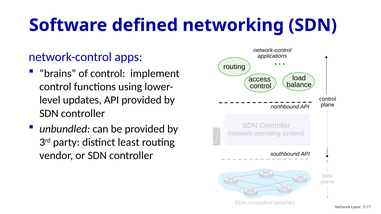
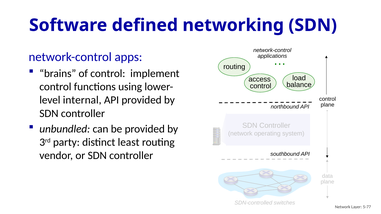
updates: updates -> internal (82, 100)
